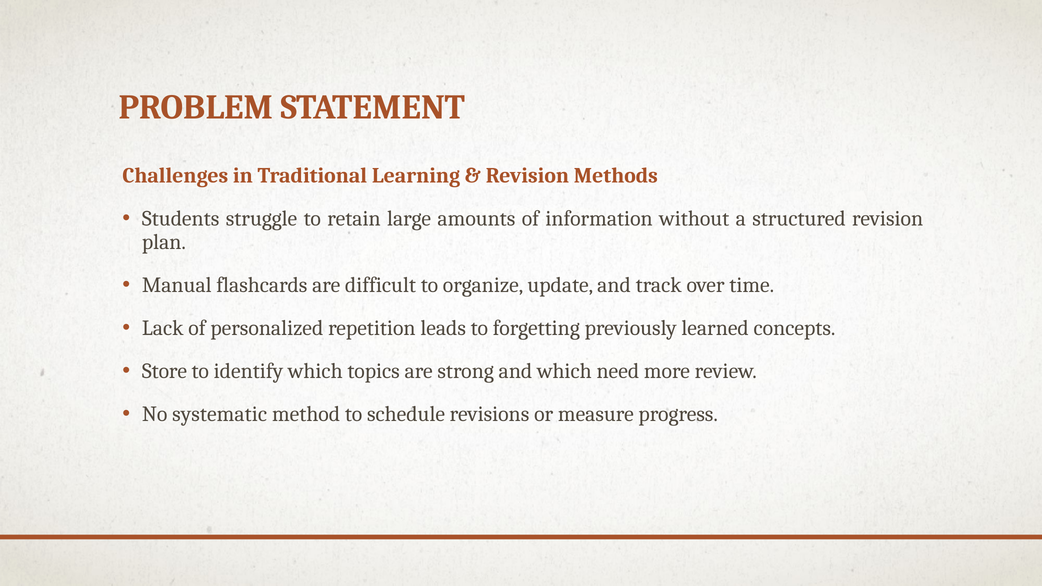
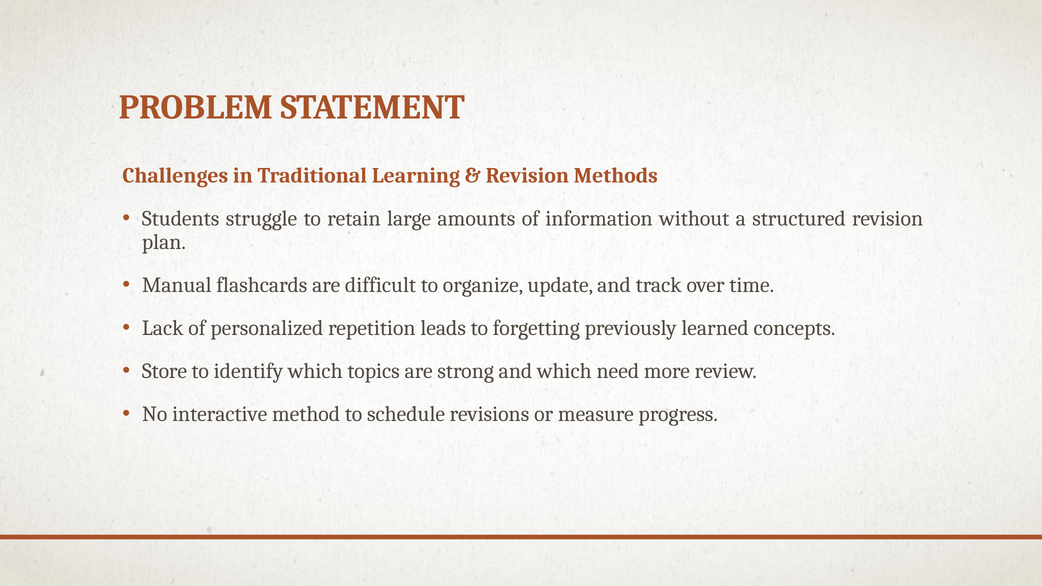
systematic: systematic -> interactive (220, 414)
